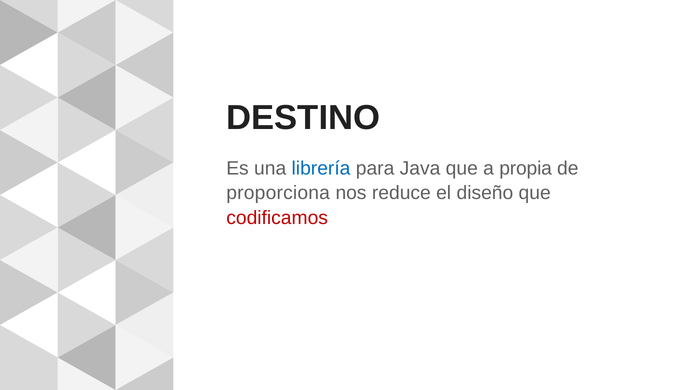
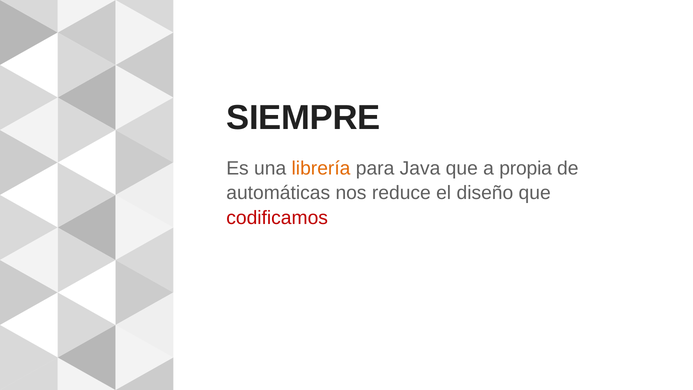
DESTINO: DESTINO -> SIEMPRE (303, 118)
librería colour: blue -> orange (321, 168)
proporciona: proporciona -> automáticas (278, 193)
